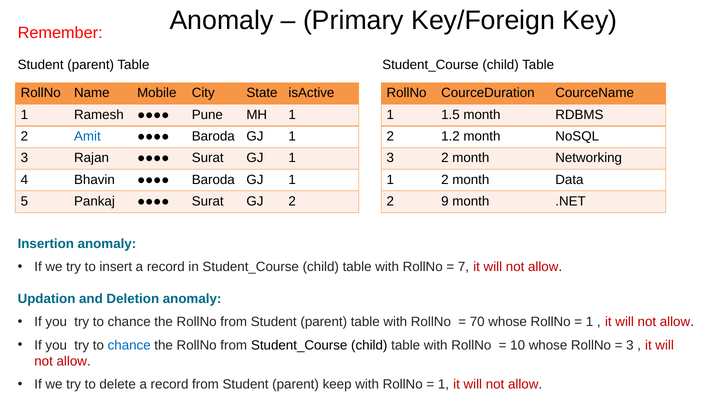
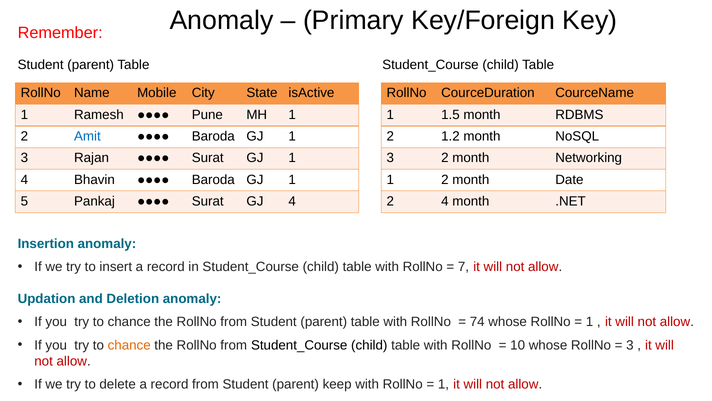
Data: Data -> Date (569, 179)
GJ 2: 2 -> 4 (292, 201)
2 9: 9 -> 4 (445, 201)
70: 70 -> 74 (477, 322)
chance colour: blue -> orange (129, 345)
